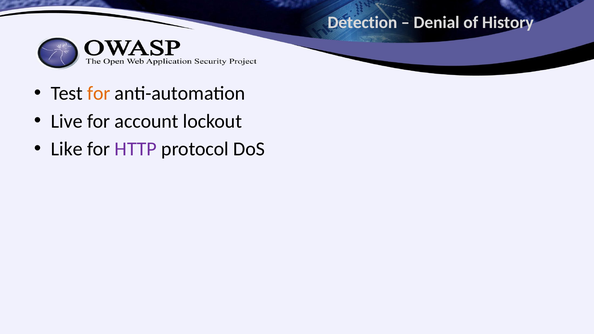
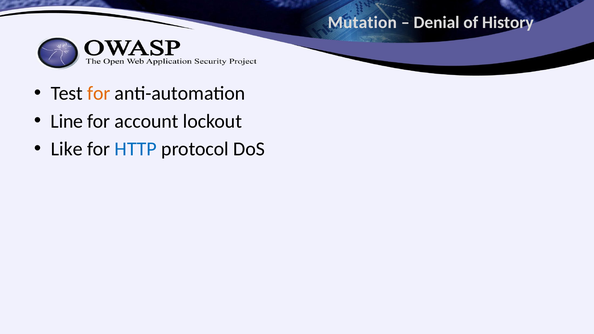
Detection: Detection -> Mutation (362, 22)
Live: Live -> Line (67, 121)
HTTP colour: purple -> blue (136, 149)
